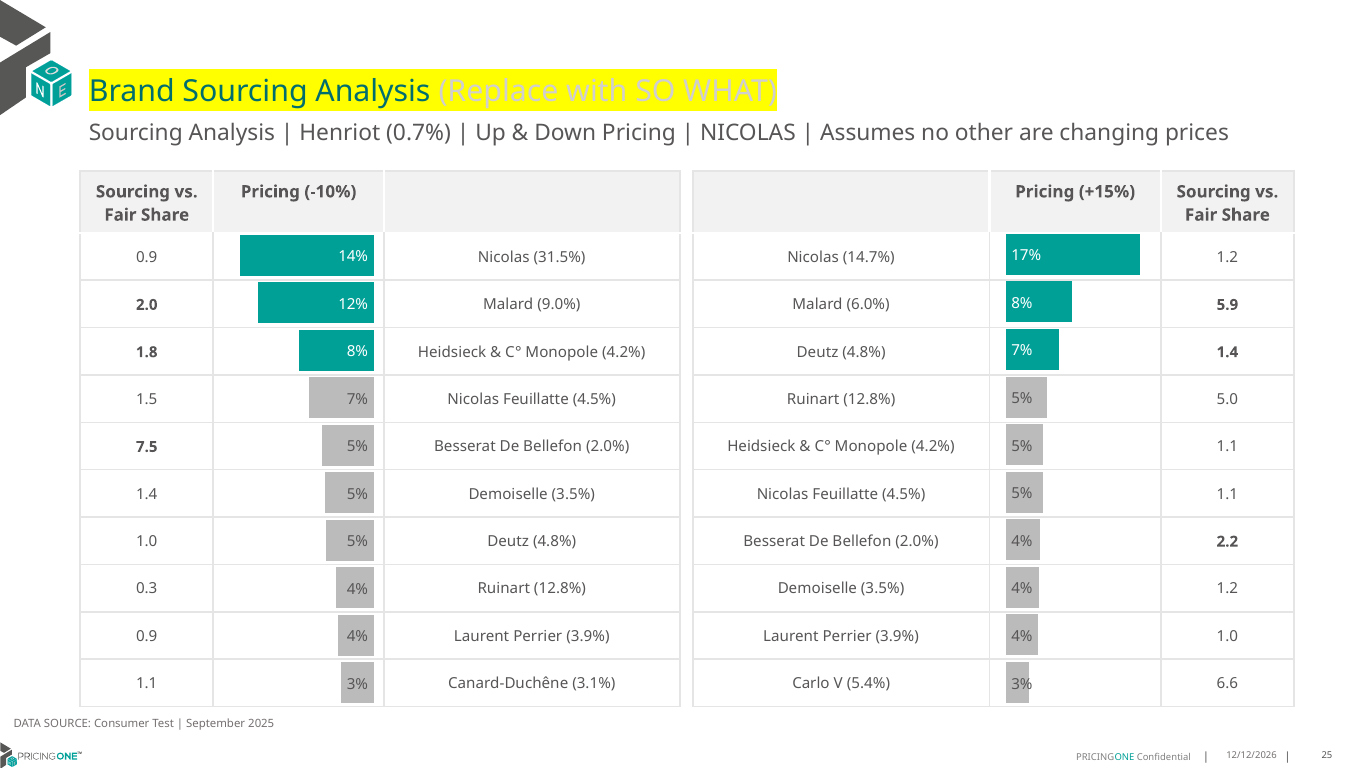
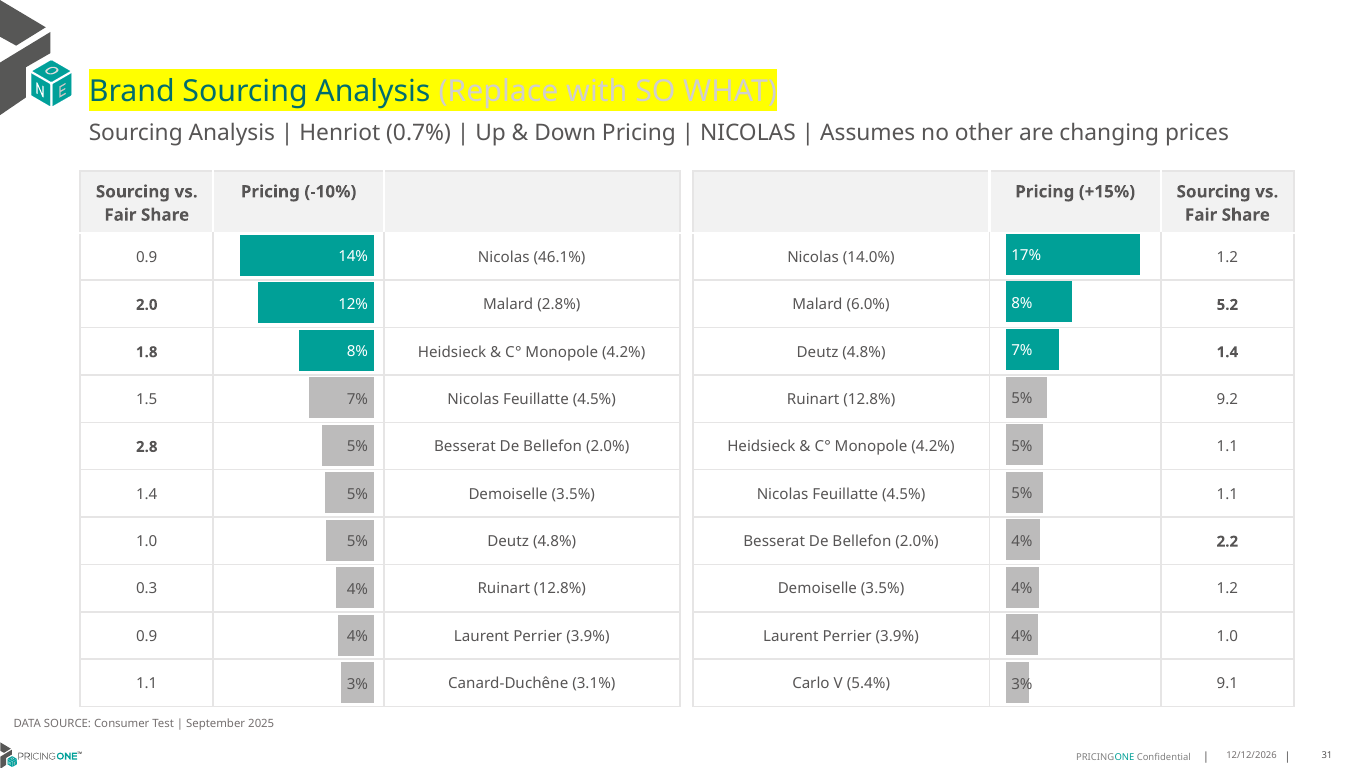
31.5%: 31.5% -> 46.1% (560, 258)
14.7%: 14.7% -> 14.0% (869, 258)
5.9: 5.9 -> 5.2 (1227, 305)
9.0%: 9.0% -> 2.8% (559, 305)
5.0: 5.0 -> 9.2 (1227, 400)
7.5: 7.5 -> 2.8 (147, 447)
6.6: 6.6 -> 9.1 (1227, 684)
25: 25 -> 31 (1327, 755)
